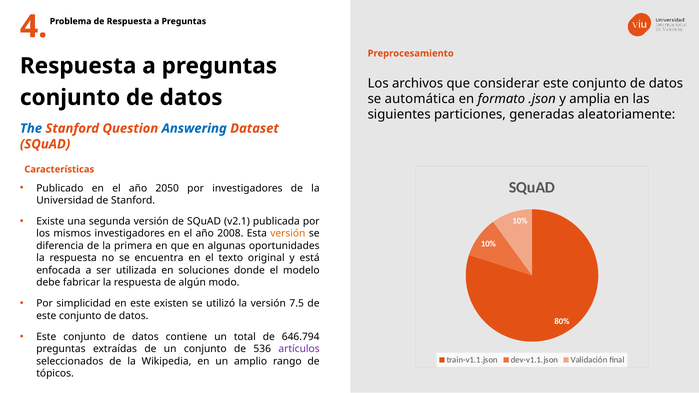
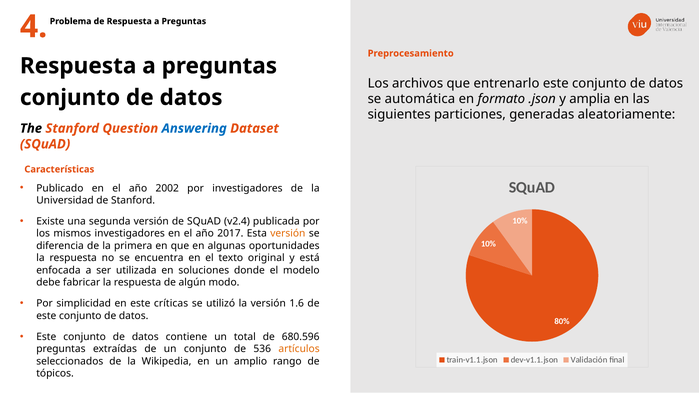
considerar: considerar -> entrenarlo (507, 83)
The colour: blue -> black (31, 128)
2050: 2050 -> 2002 (167, 188)
v2.1: v2.1 -> v2.4 (237, 221)
2008: 2008 -> 2017 (230, 234)
existen: existen -> críticas (171, 304)
7.5: 7.5 -> 1.6 (297, 304)
646.794: 646.794 -> 680.596 (301, 337)
artículos colour: purple -> orange (299, 349)
